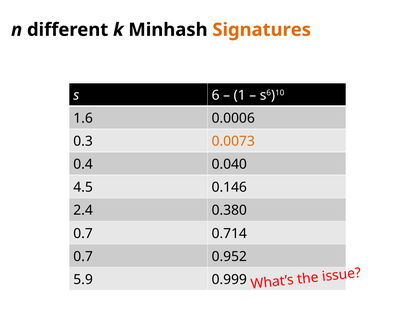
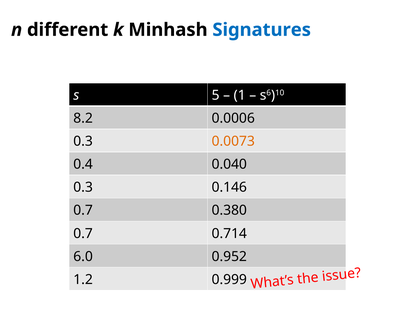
Signatures colour: orange -> blue (262, 30)
6: 6 -> 5 (216, 95)
1.6: 1.6 -> 8.2 (83, 118)
4.5: 4.5 -> 0.3 (83, 188)
2.4: 2.4 -> 0.7 (83, 211)
0.7: 0.7 -> 6.0 (83, 257)
5.9: 5.9 -> 1.2 (83, 280)
